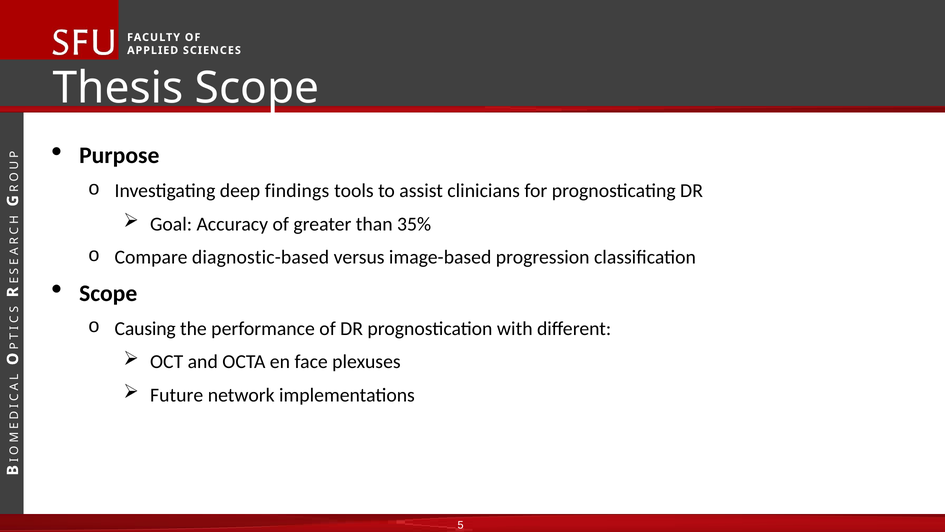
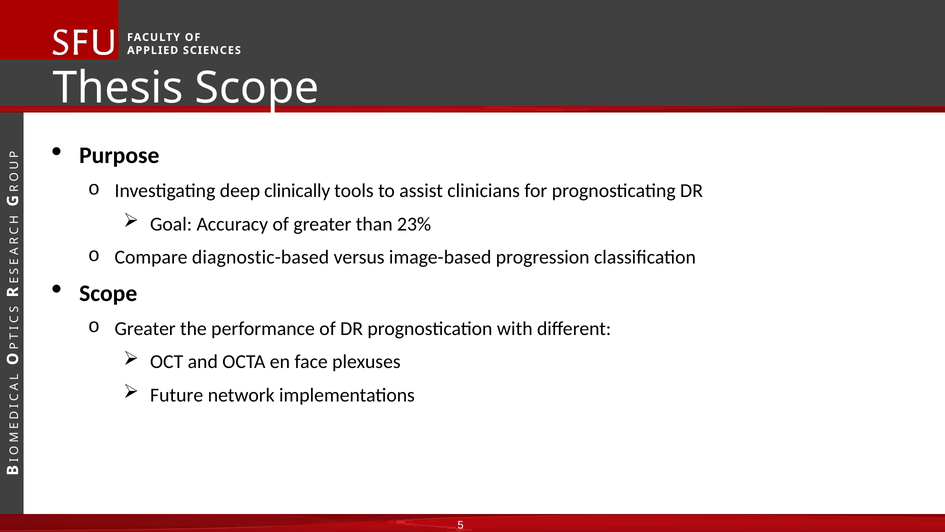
findings: findings -> clinically (297, 191)
35%: 35% -> 23% (414, 224)
Causing: Causing -> Greater (145, 328)
